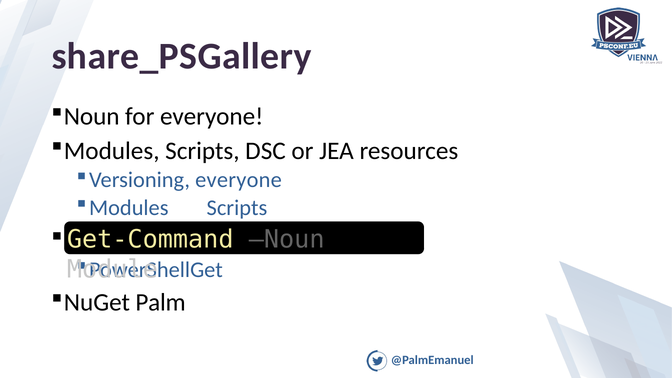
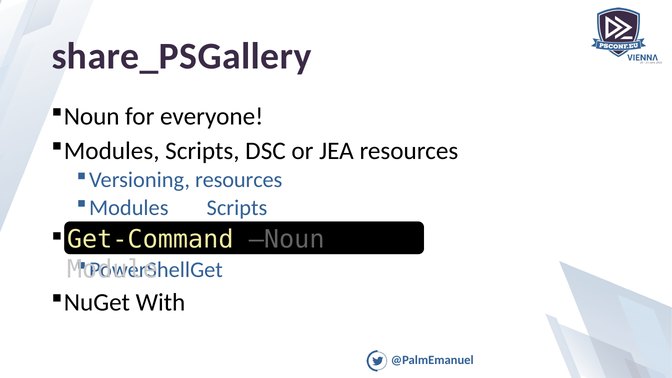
Versioning everyone: everyone -> resources (239, 180)
Palm: Palm -> With (160, 302)
